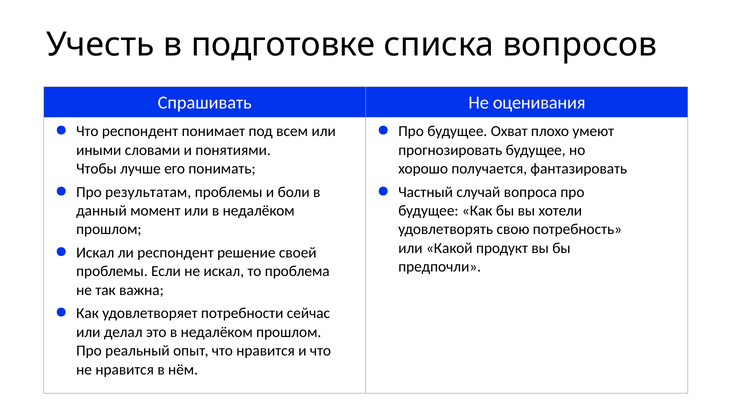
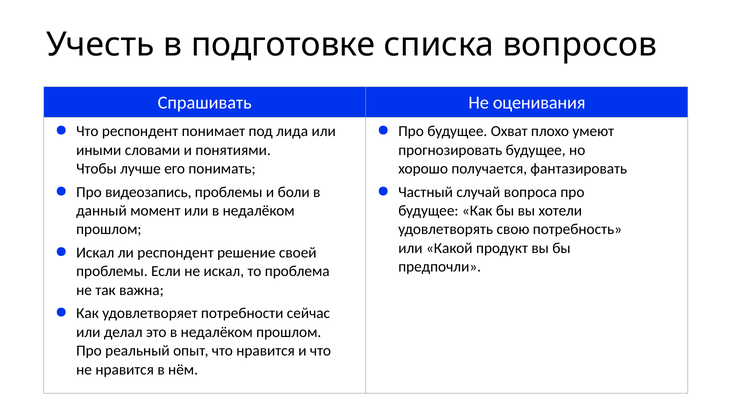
всем: всем -> лида (292, 131)
результатам: результатам -> видеозапись (148, 192)
